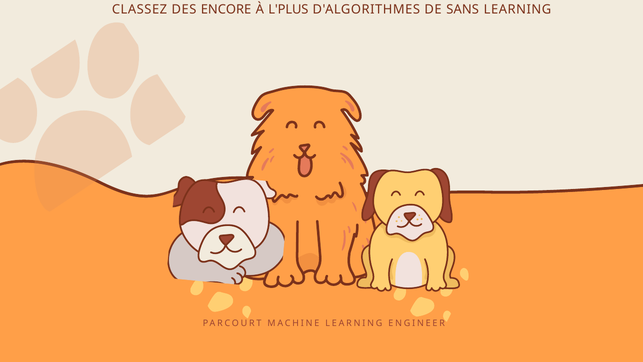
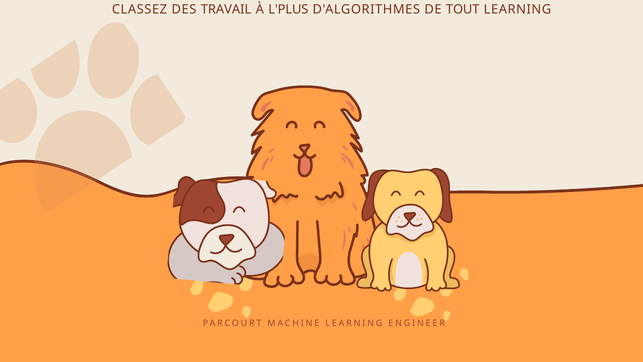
ENCORE: ENCORE -> TRAVAIL (226, 10)
SANS: SANS -> TOUT (463, 10)
